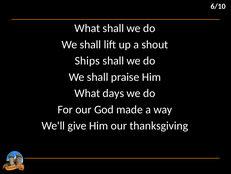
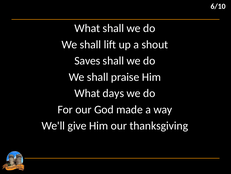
Ships: Ships -> Saves (87, 61)
